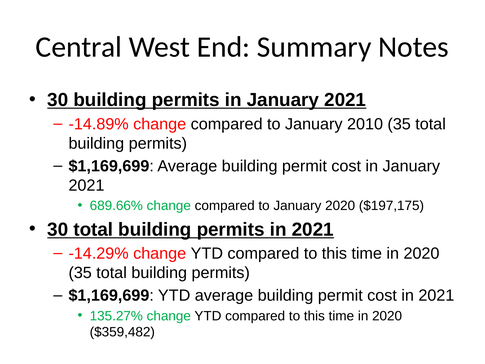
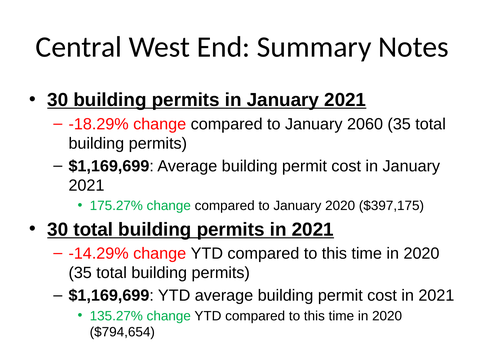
-14.89%: -14.89% -> -18.29% (99, 124)
2010: 2010 -> 2060 (365, 124)
689.66%: 689.66% -> 175.27% (116, 206)
$197,175: $197,175 -> $397,175 (391, 206)
$359,482: $359,482 -> $794,654 (122, 332)
